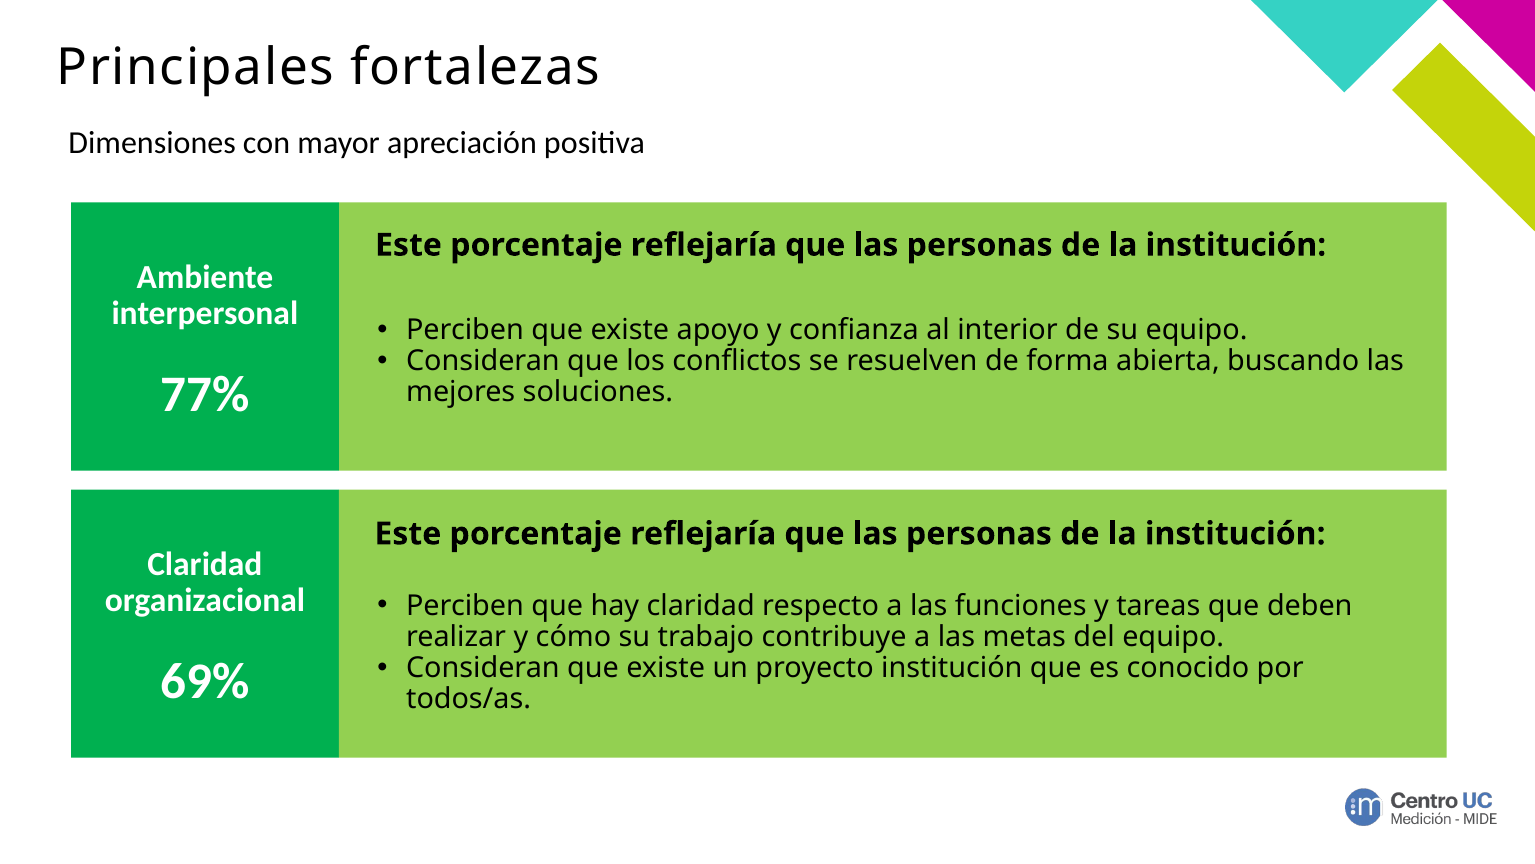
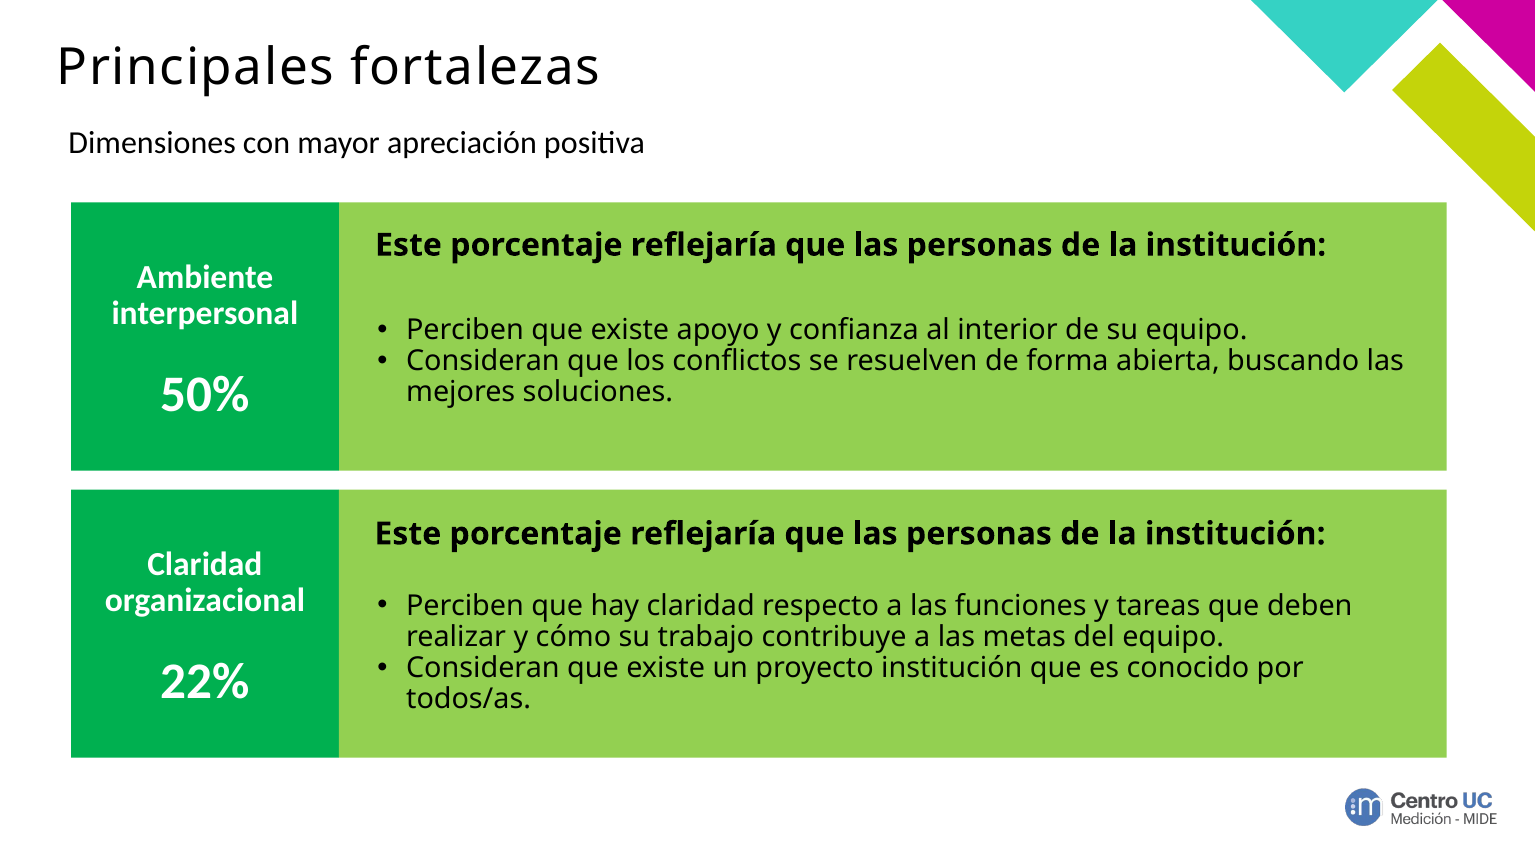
77%: 77% -> 50% (205, 394)
69%: 69% -> 22% (205, 681)
